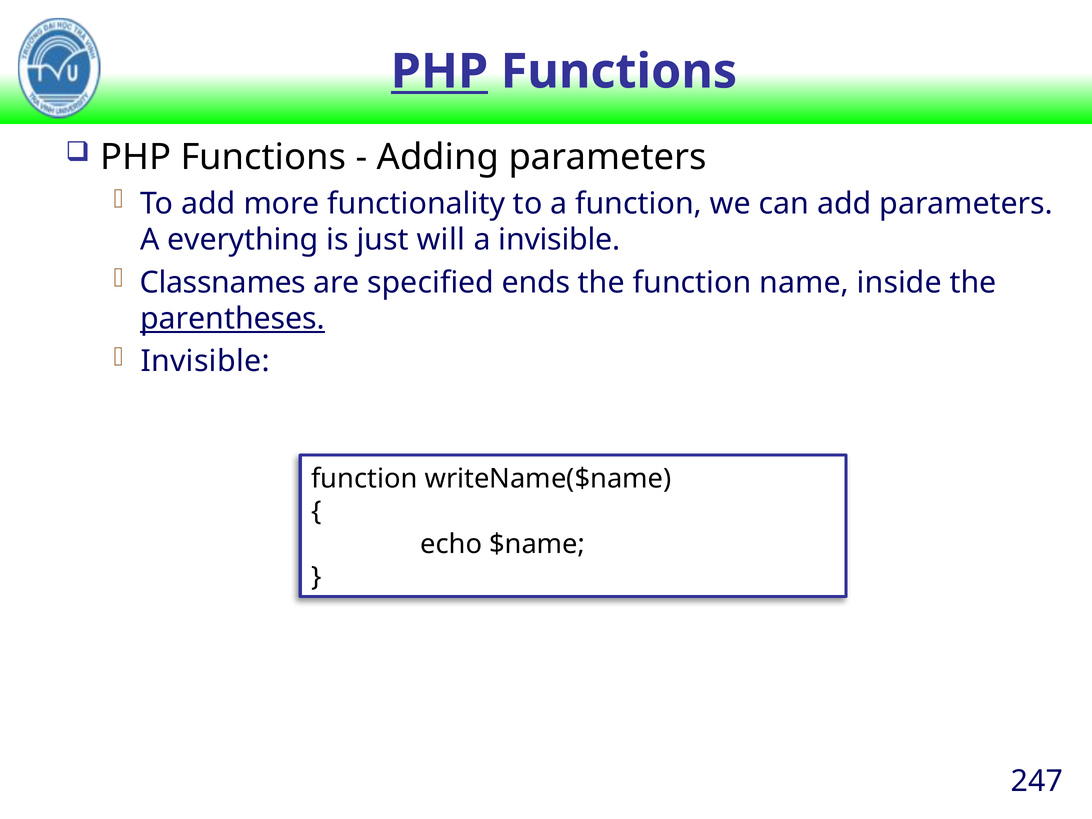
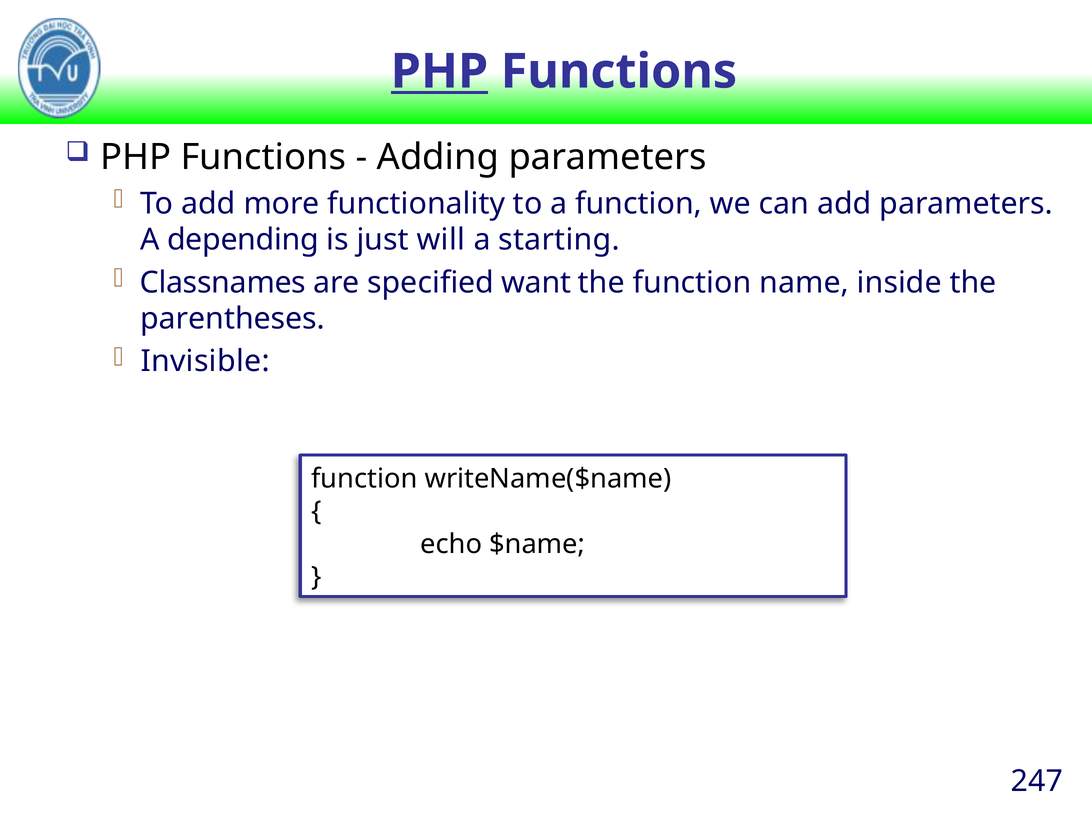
everything: everything -> depending (243, 240)
a invisible: invisible -> starting (559, 240)
ends: ends -> want (536, 283)
parentheses underline: present -> none (233, 319)
